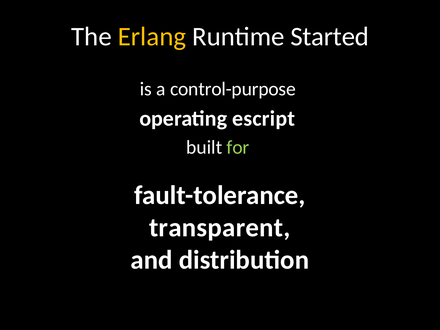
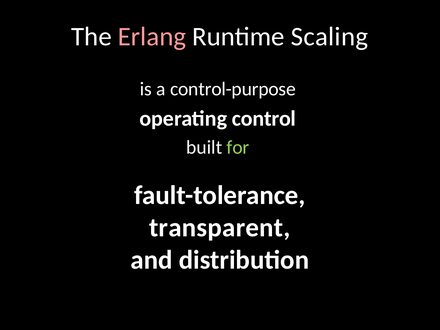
Erlang colour: yellow -> pink (152, 37)
Started: Started -> Scaling (329, 37)
escript: escript -> control (264, 119)
